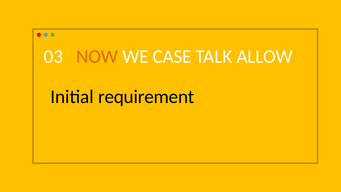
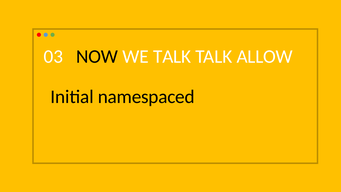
NOW colour: orange -> black (97, 57)
WE CASE: CASE -> TALK (172, 57)
requirement: requirement -> namespaced (146, 97)
